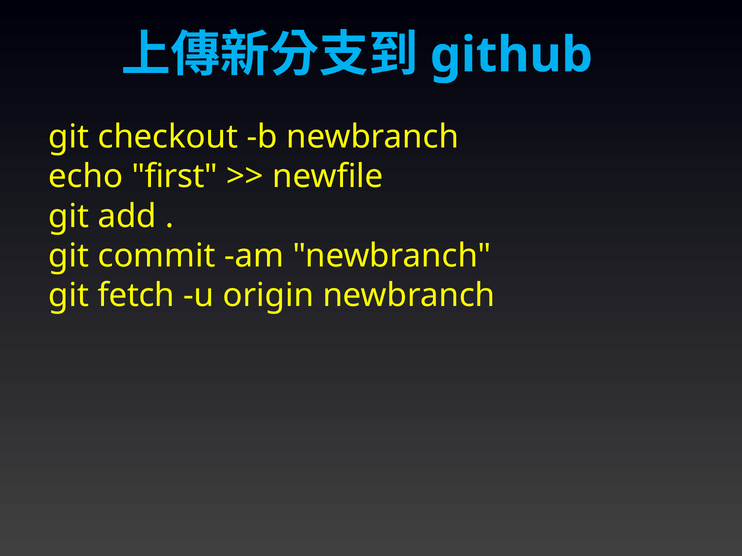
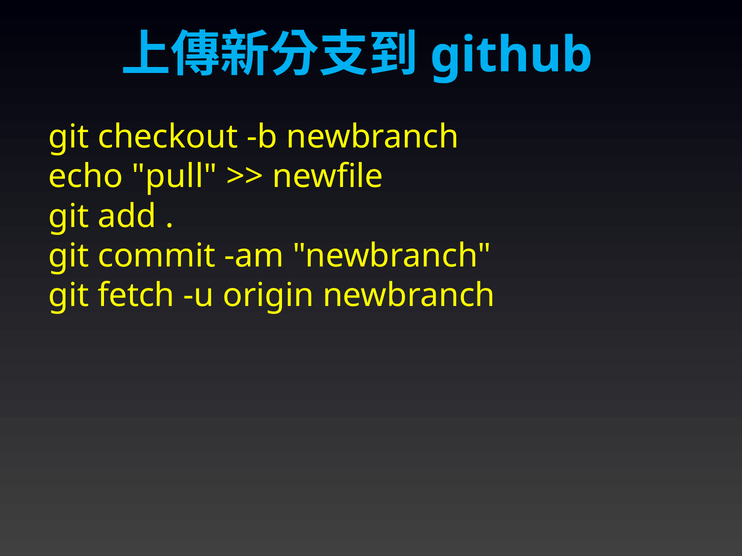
first: first -> pull (174, 177)
